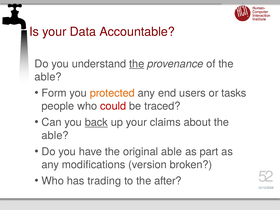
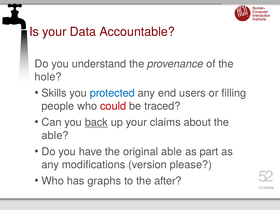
the underline: present -> none (137, 64)
able: able -> hole (48, 77)
Form: Form -> Skills (54, 93)
protected colour: orange -> blue (112, 93)
tasks: tasks -> filling (234, 93)
broken: broken -> please (191, 165)
trading: trading -> graphs (104, 181)
